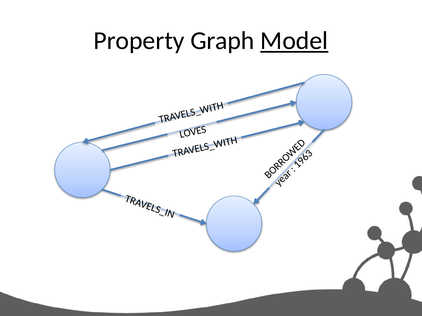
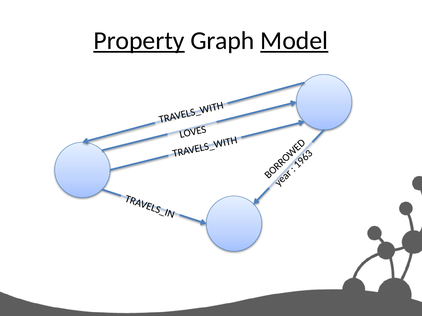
Property underline: none -> present (139, 41)
